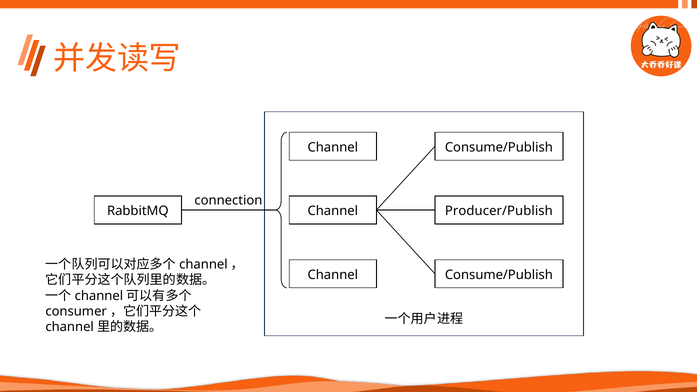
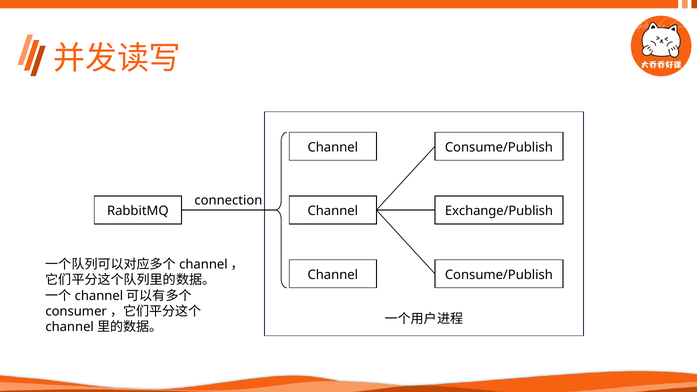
Producer/Publish: Producer/Publish -> Exchange/Publish (499, 211)
